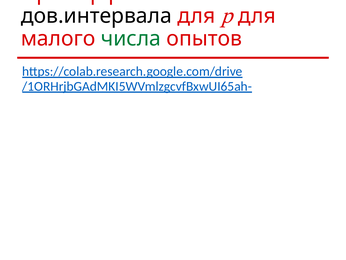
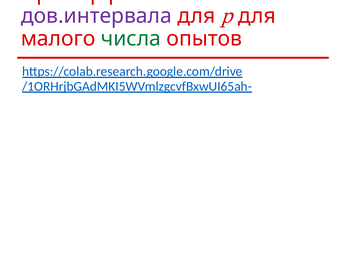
дов.интервала colour: black -> purple (96, 16)
